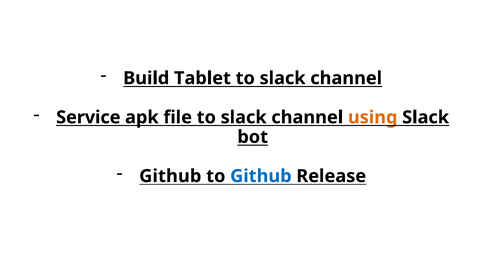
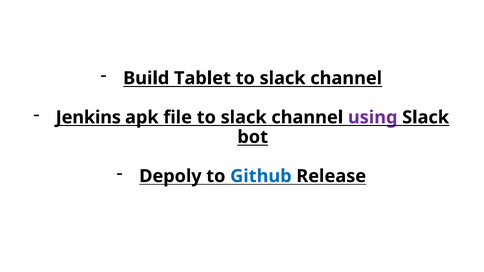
Service: Service -> Jenkins (88, 117)
using colour: orange -> purple (373, 117)
Github: Github -> Depoly (170, 176)
